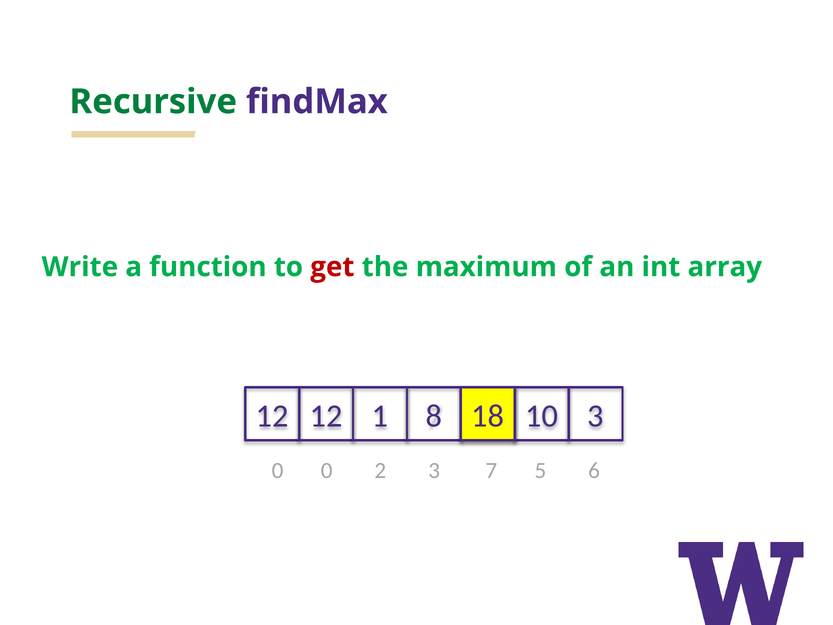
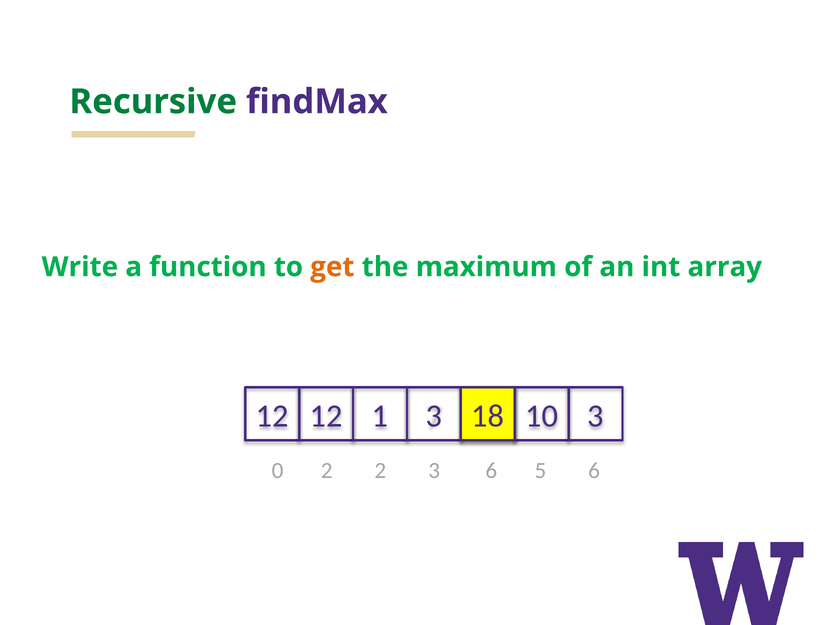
get colour: red -> orange (332, 267)
1 8: 8 -> 3 (434, 416)
0 0: 0 -> 2 (327, 470)
3 7: 7 -> 6 (491, 470)
